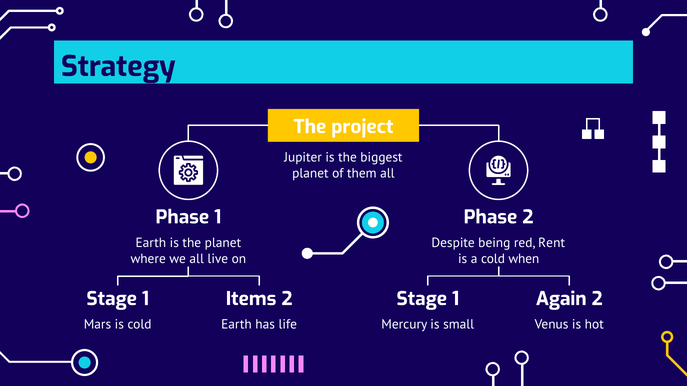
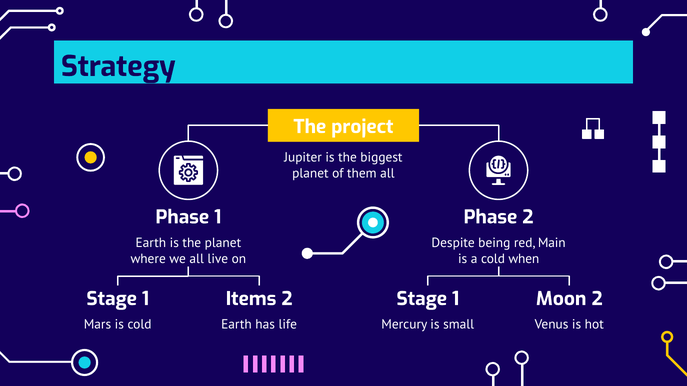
Rent: Rent -> Main (552, 243)
Again: Again -> Moon (561, 299)
